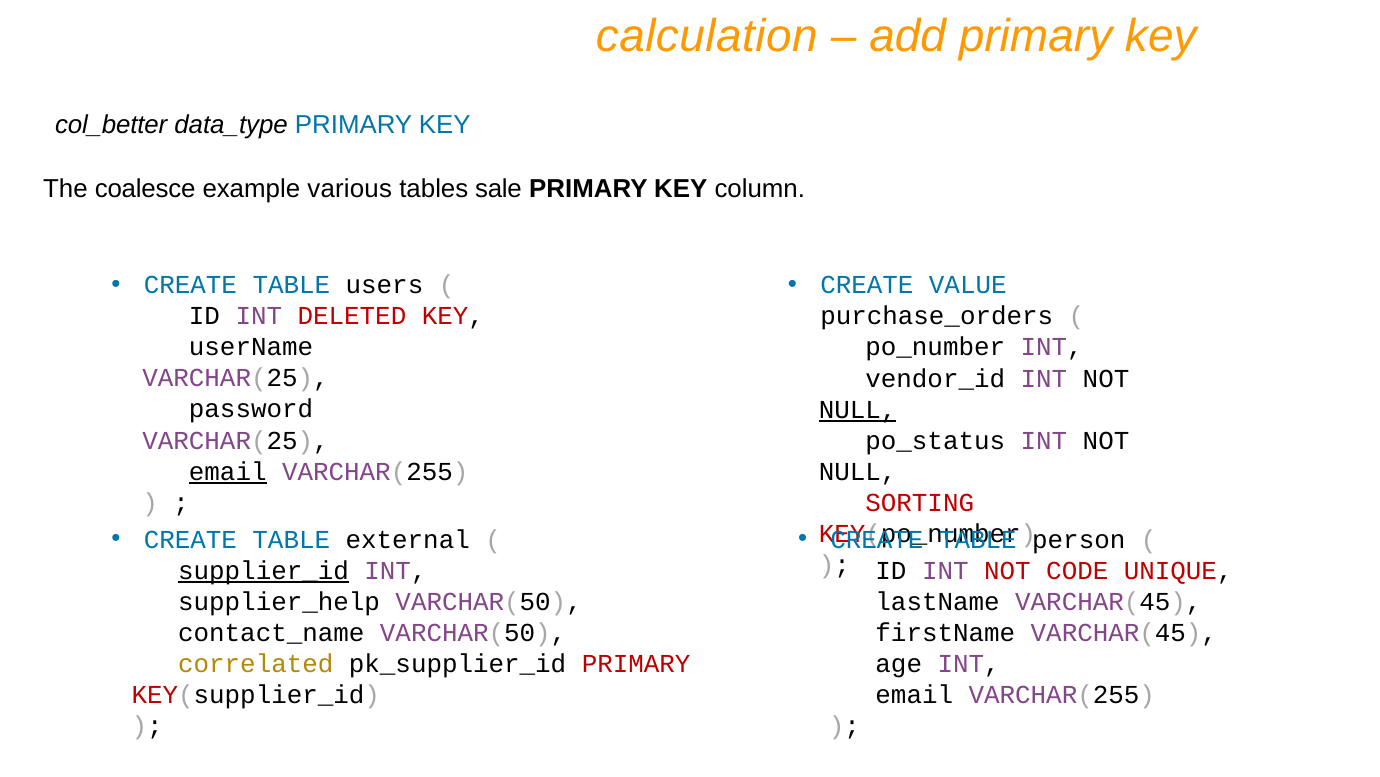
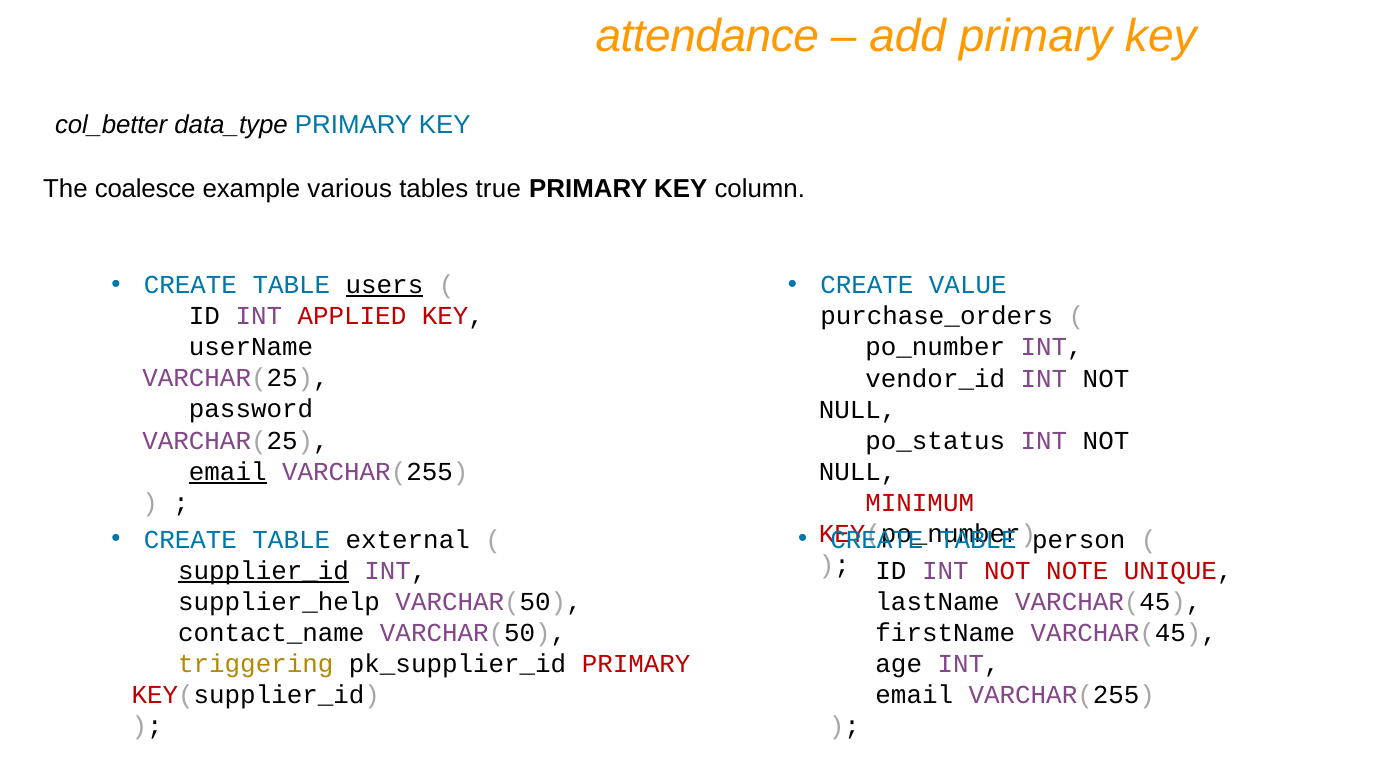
calculation: calculation -> attendance (707, 36)
sale: sale -> true (498, 189)
users underline: none -> present (384, 285)
DELETED: DELETED -> APPLIED (352, 316)
NULL underline: present -> none (858, 409)
SORTING: SORTING -> MINIMUM (920, 502)
CODE: CODE -> NOTE (1077, 570)
correlated: correlated -> triggering (256, 663)
